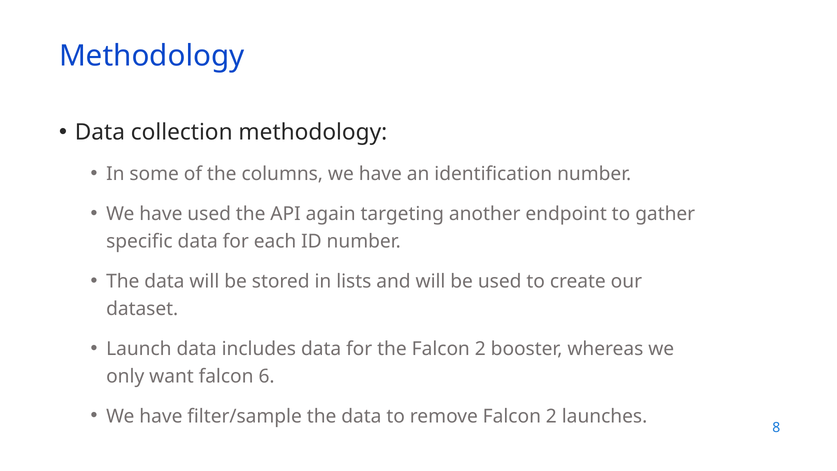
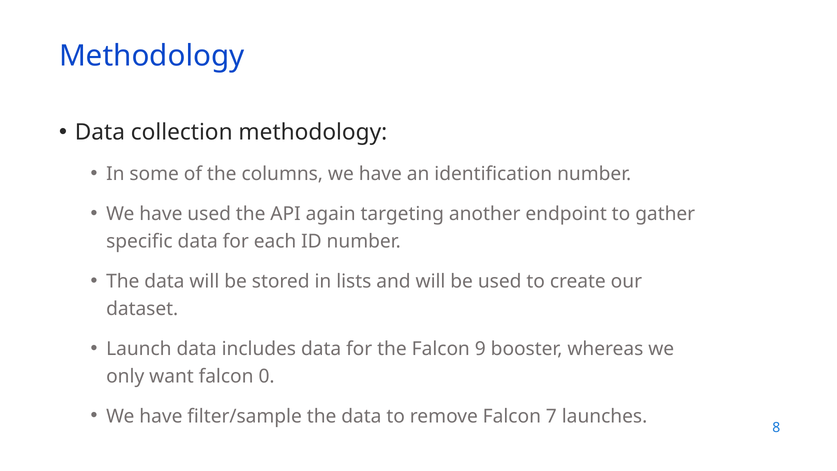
the Falcon 2: 2 -> 9 (480, 349)
6: 6 -> 0 (267, 376)
remove Falcon 2: 2 -> 7 (551, 416)
